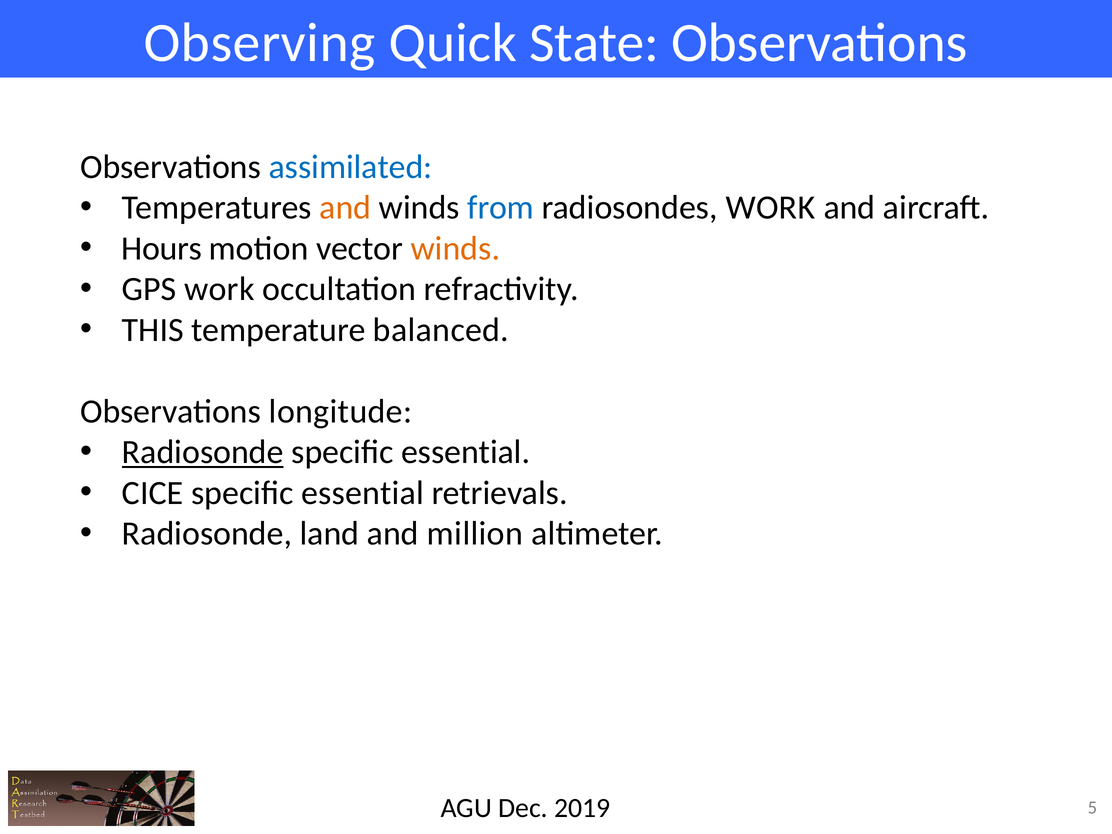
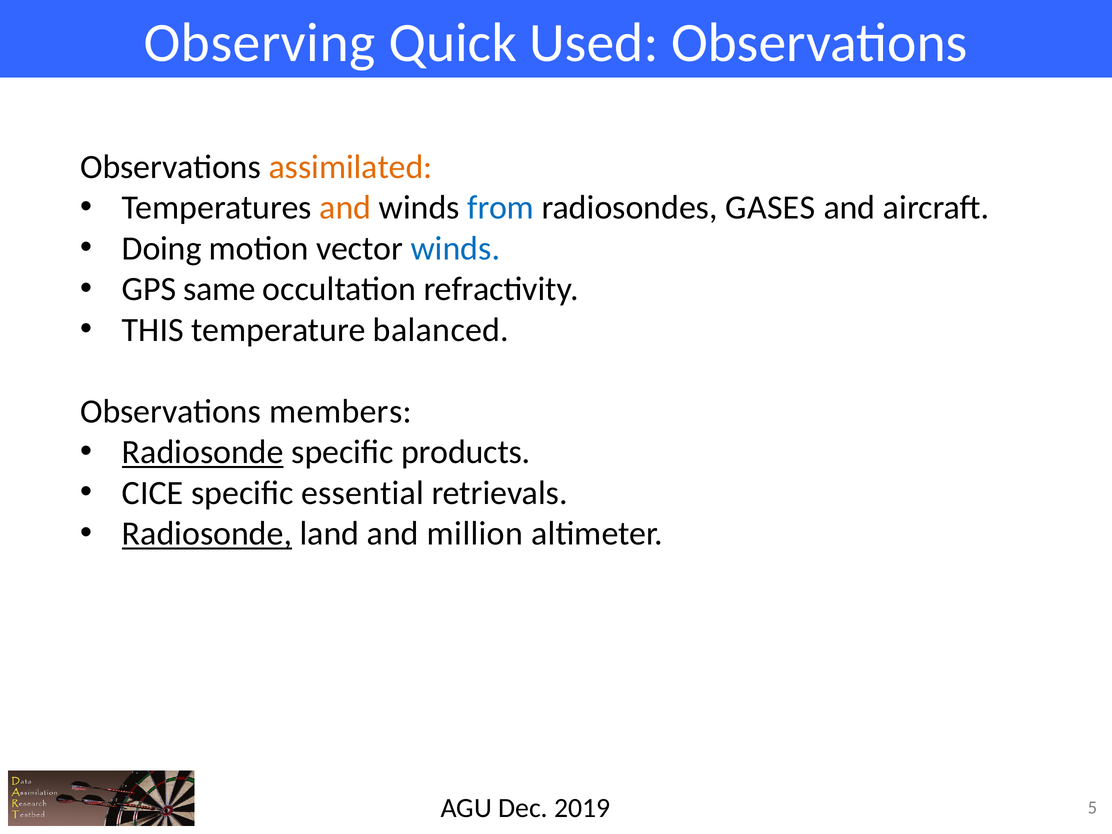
State: State -> Used (594, 43)
assimilated colour: blue -> orange (351, 167)
radiosondes WORK: WORK -> GASES (770, 208)
Hours: Hours -> Doing (162, 248)
winds colour: orange -> blue (455, 248)
GPS work: work -> same (220, 289)
longitude: longitude -> members (341, 411)
essential: essential -> products (466, 452)
Radiosonde underline: none -> present (207, 534)
